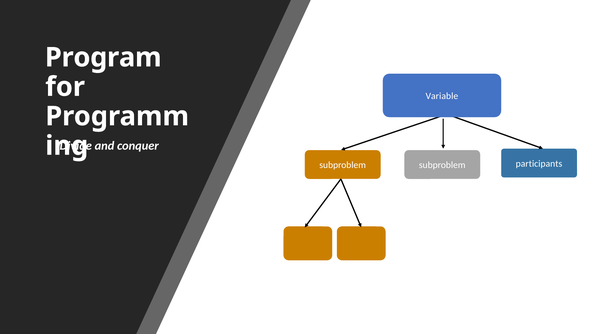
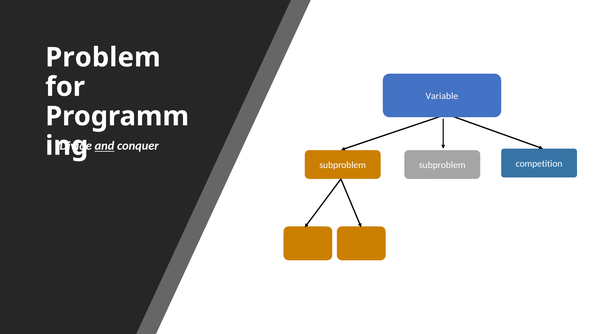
Program: Program -> Problem (103, 57)
and underline: none -> present (105, 146)
participants: participants -> competition (539, 164)
